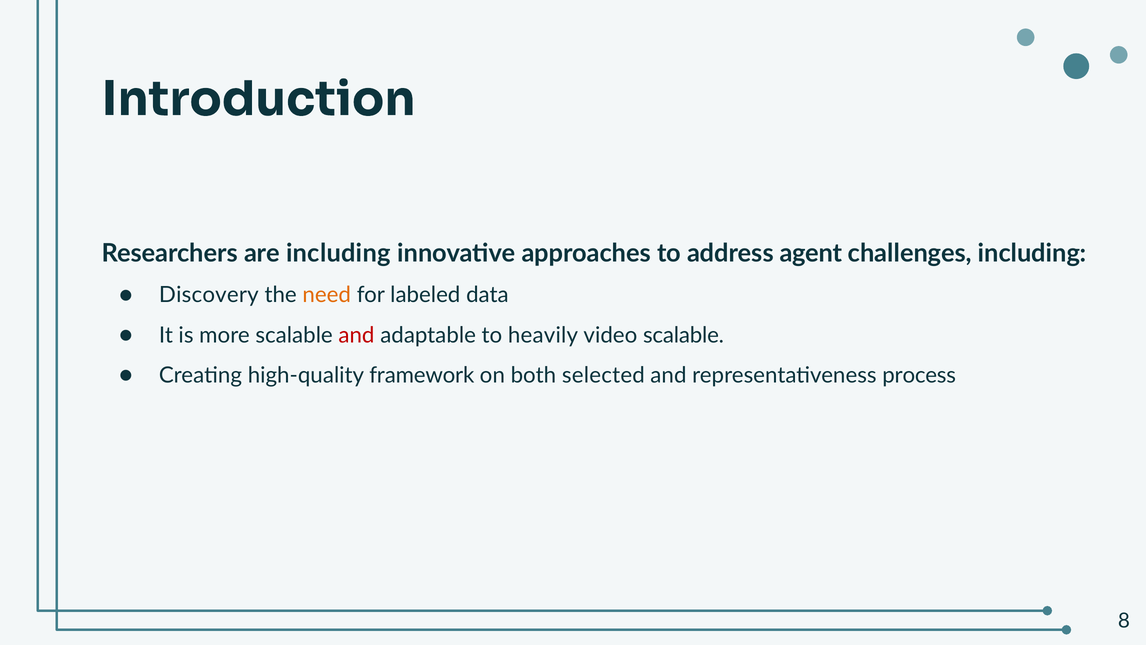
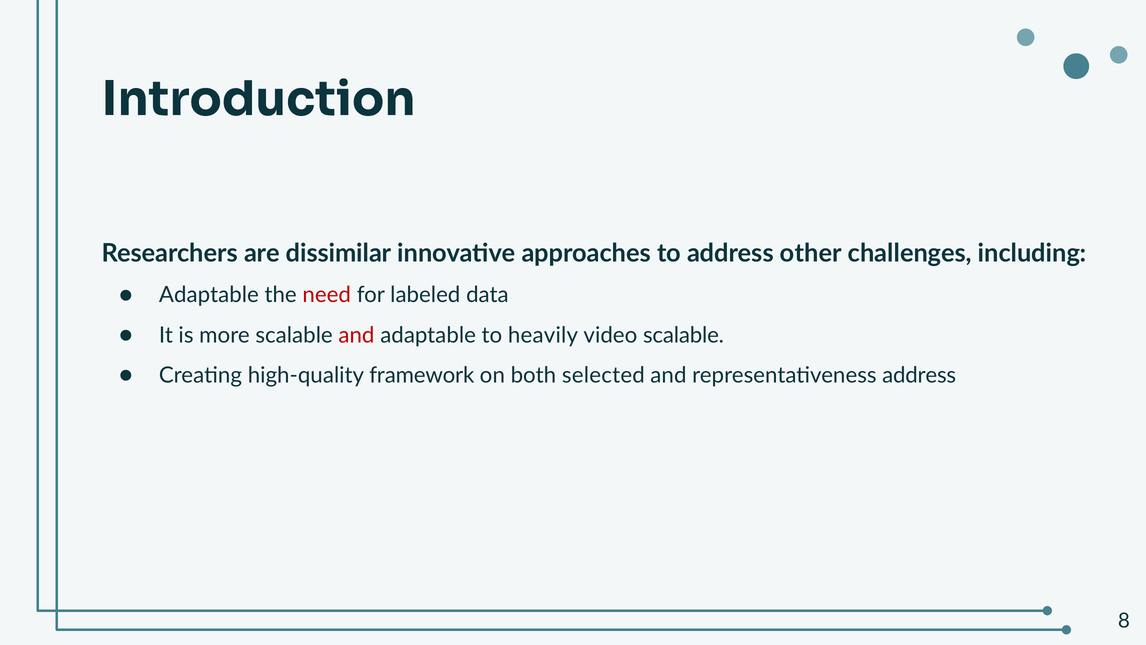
are including: including -> dissimilar (339, 253)
agent: agent -> other (811, 253)
Discovery: Discovery -> Adaptable (209, 295)
need colour: orange -> red (327, 295)
representativeness process: process -> address (919, 375)
